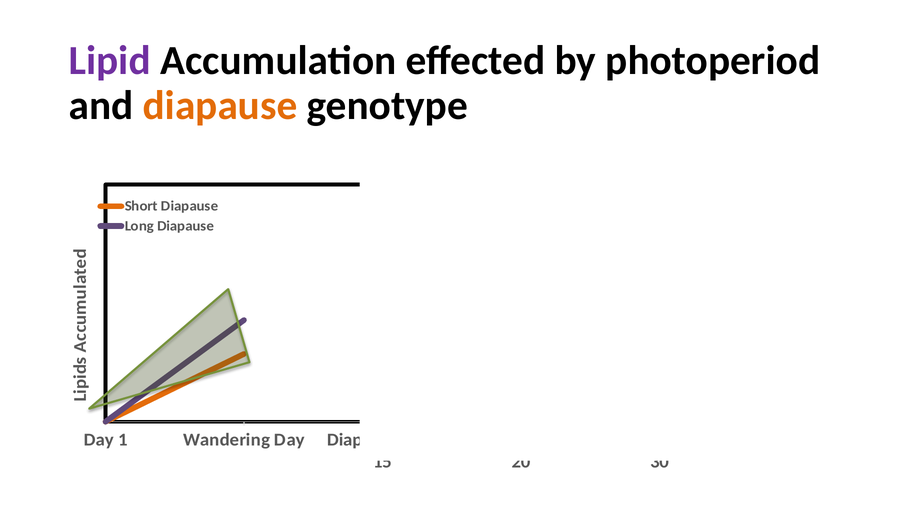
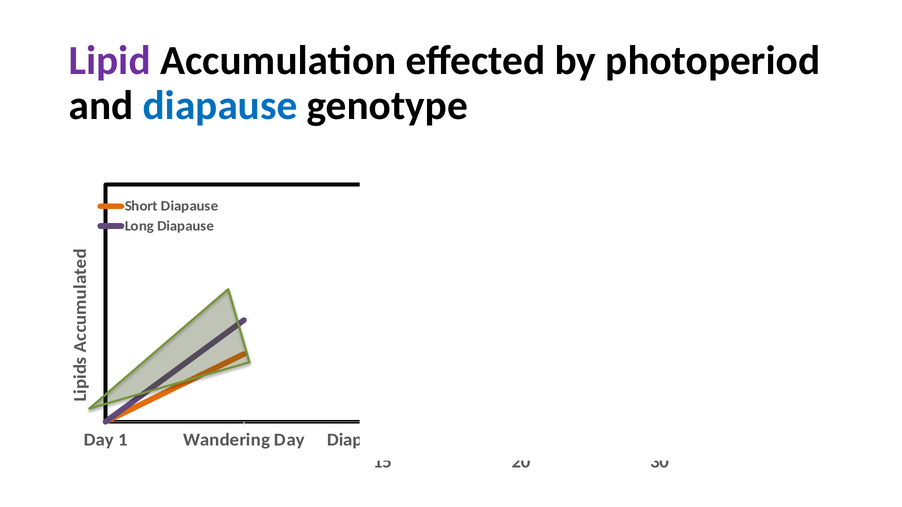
diapause colour: orange -> blue (220, 106)
